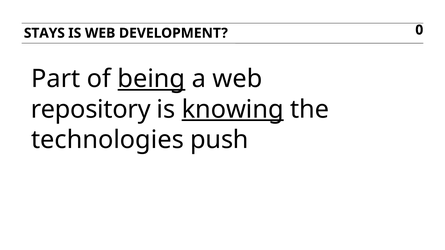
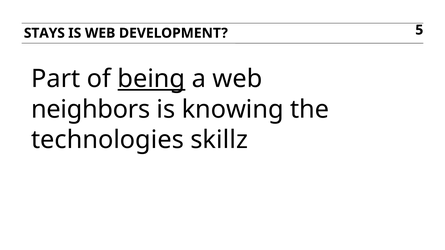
0: 0 -> 5 (419, 30)
repository: repository -> neighbors (91, 109)
knowing underline: present -> none (233, 109)
push: push -> skillz (219, 140)
